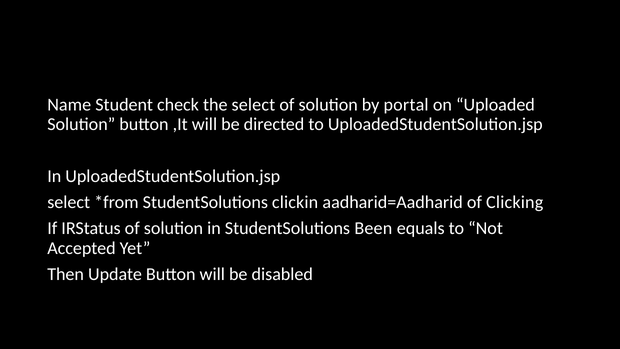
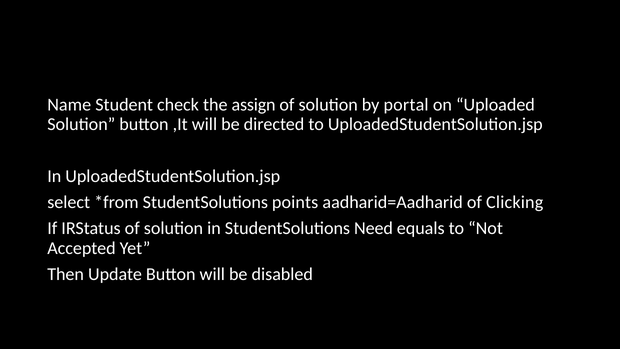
the select: select -> assign (254, 105)
clickin: clickin -> points (295, 202)
Been: Been -> Need (374, 228)
